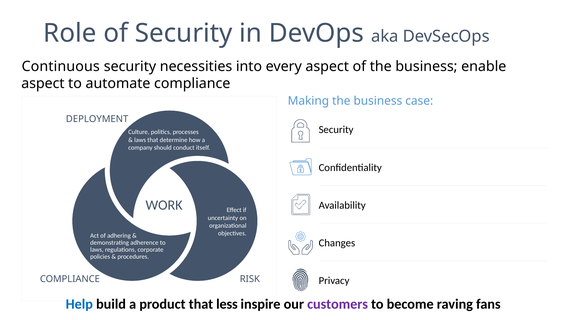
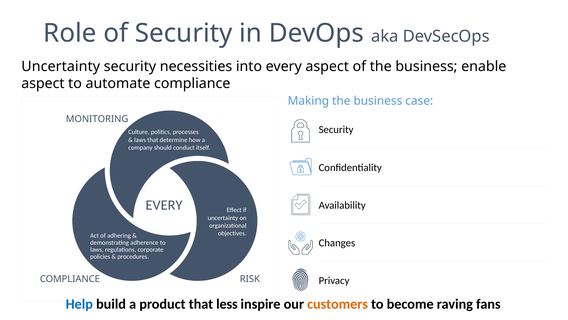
Continuous: Continuous -> Uncertainty (61, 66)
DEPLOYMENT: DEPLOYMENT -> MONITORING (97, 119)
WORK: WORK -> EVERY (164, 205)
customers colour: purple -> orange (338, 304)
